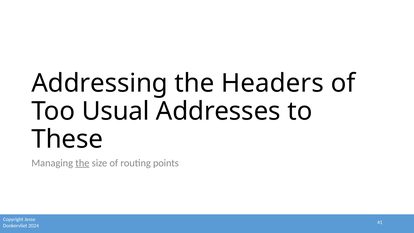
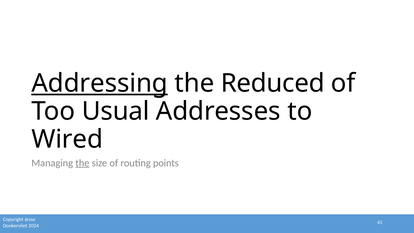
Addressing underline: none -> present (100, 83)
Headers: Headers -> Reduced (273, 83)
These: These -> Wired (67, 139)
